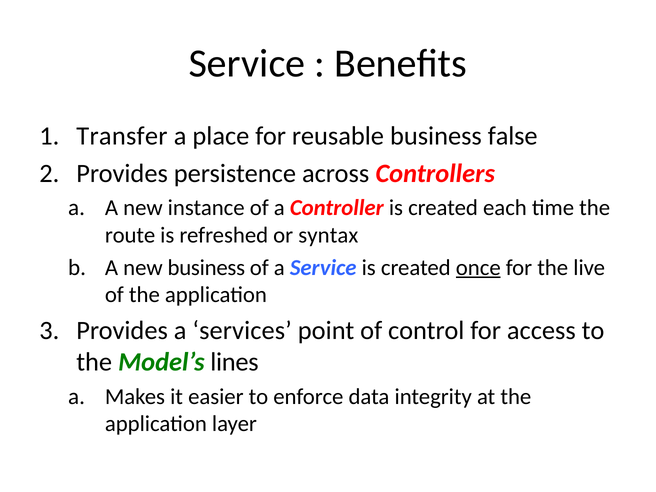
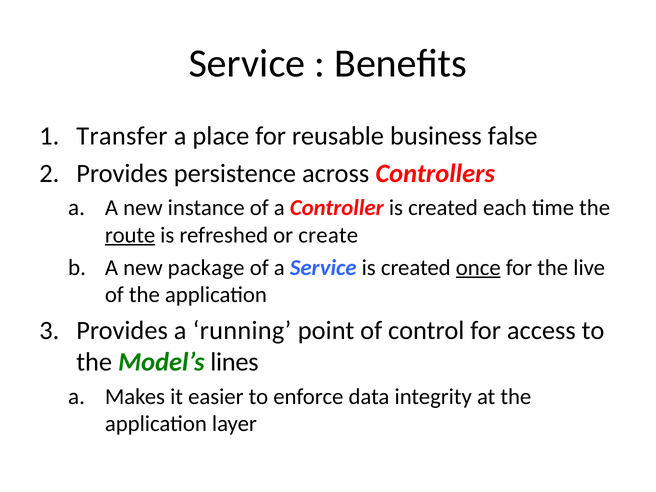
route underline: none -> present (130, 235)
syntax: syntax -> create (328, 235)
new business: business -> package (206, 267)
services: services -> running (242, 330)
